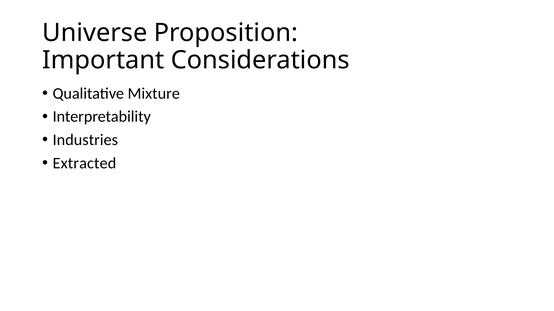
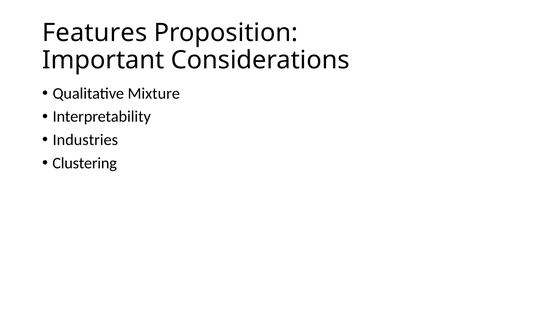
Universe: Universe -> Features (95, 33)
Extracted: Extracted -> Clustering (85, 163)
